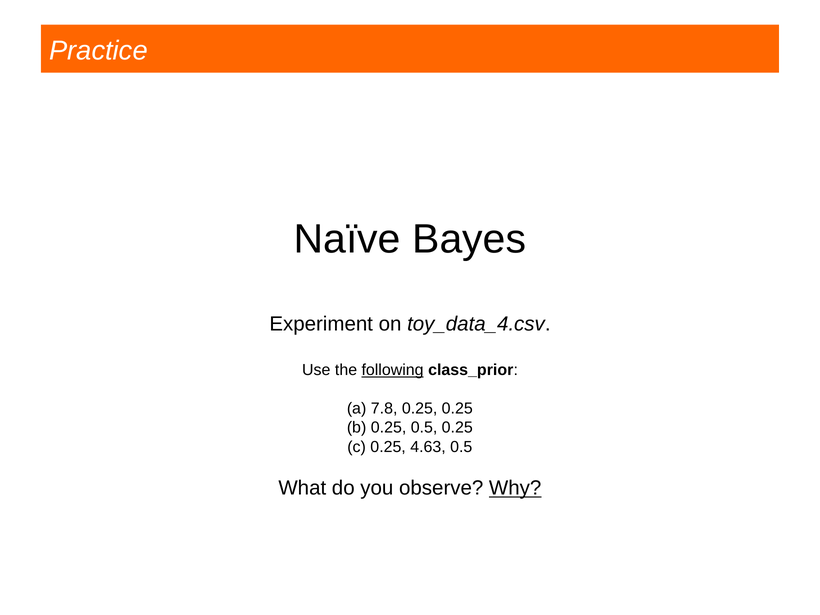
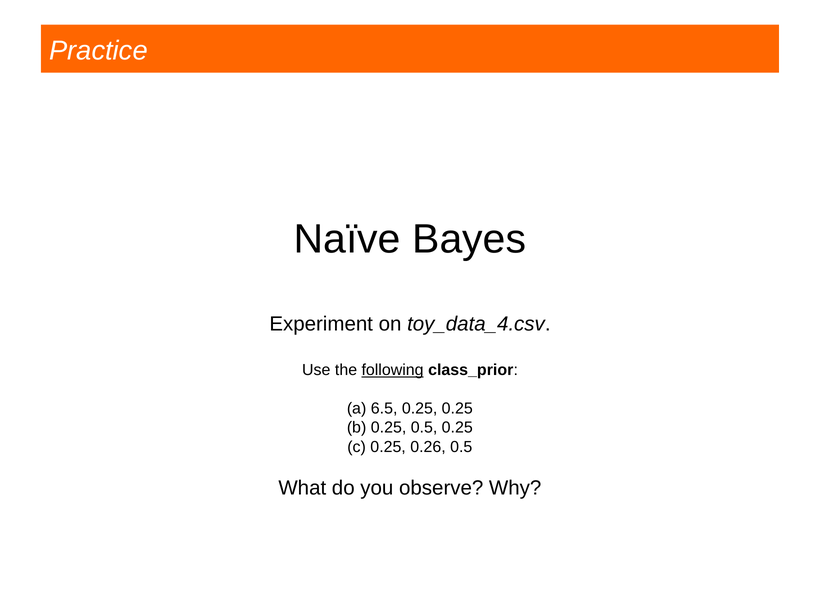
7.8: 7.8 -> 6.5 (384, 408)
4.63: 4.63 -> 0.26 (428, 447)
Why underline: present -> none (515, 488)
